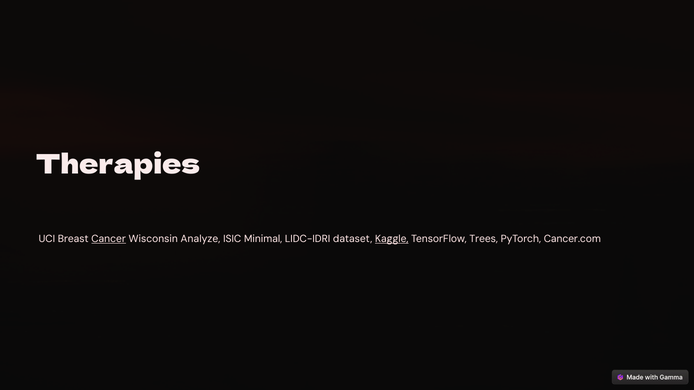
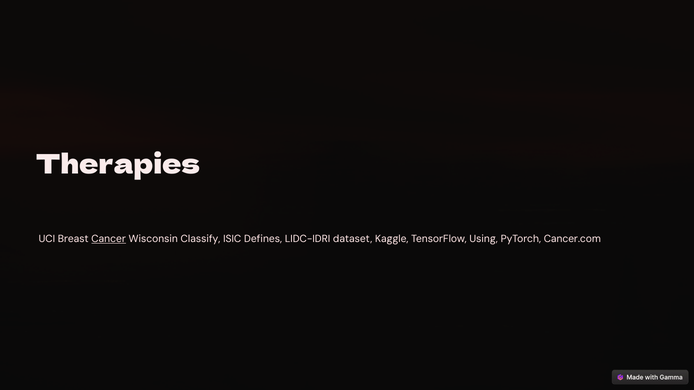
Analyze: Analyze -> Classify (200, 239)
Minimal: Minimal -> Defines (263, 239)
Kaggle underline: present -> none (392, 239)
Trees: Trees -> Using (484, 239)
